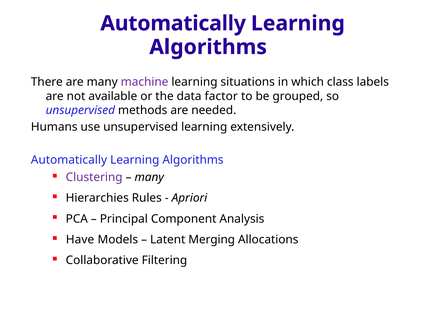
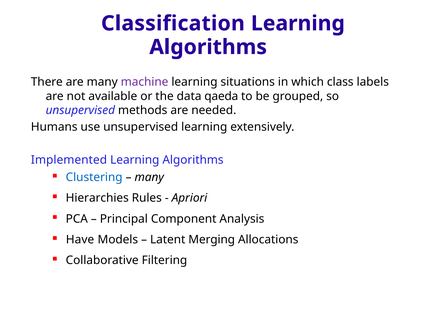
Automatically: Automatically -> Classification (173, 23)
factor: factor -> qaeda (221, 96)
Automatically: Automatically -> Implemented (69, 160)
Clustering colour: purple -> blue (94, 177)
